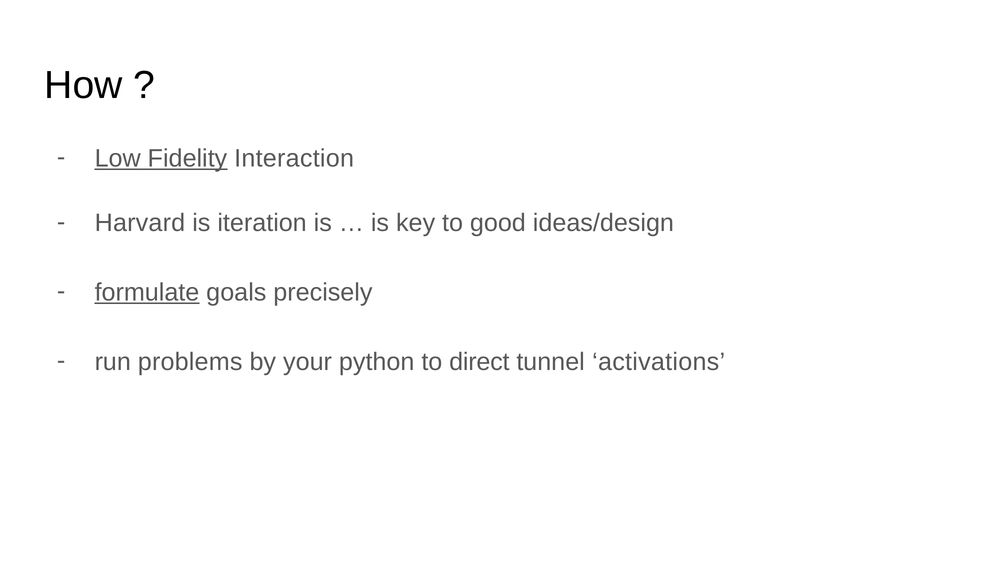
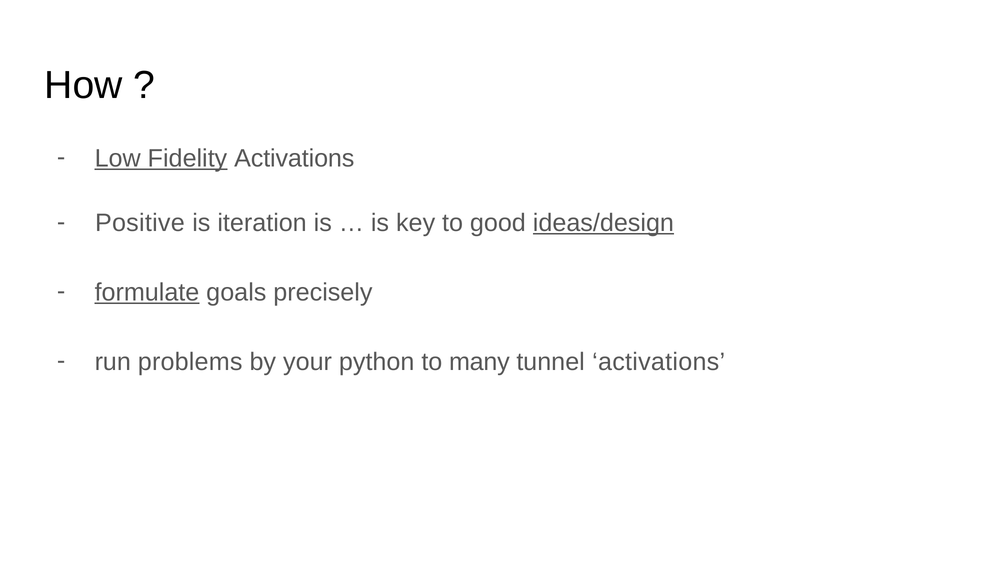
Fidelity Interaction: Interaction -> Activations (294, 158)
Harvard: Harvard -> Positive (140, 223)
ideas/design underline: none -> present (603, 223)
direct: direct -> many (479, 362)
